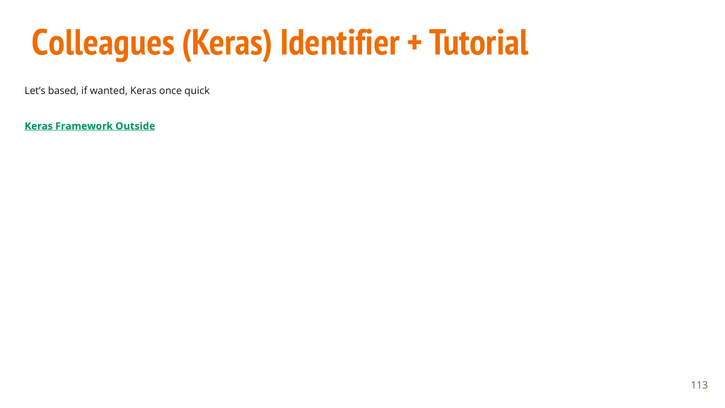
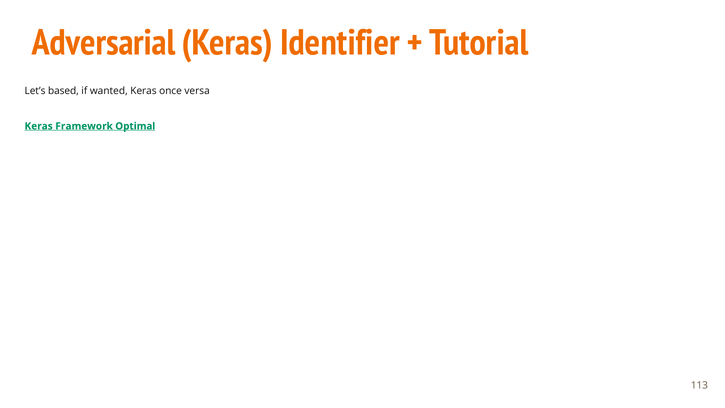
Colleagues: Colleagues -> Adversarial (104, 43)
quick: quick -> versa (197, 91)
Outside: Outside -> Optimal (135, 126)
